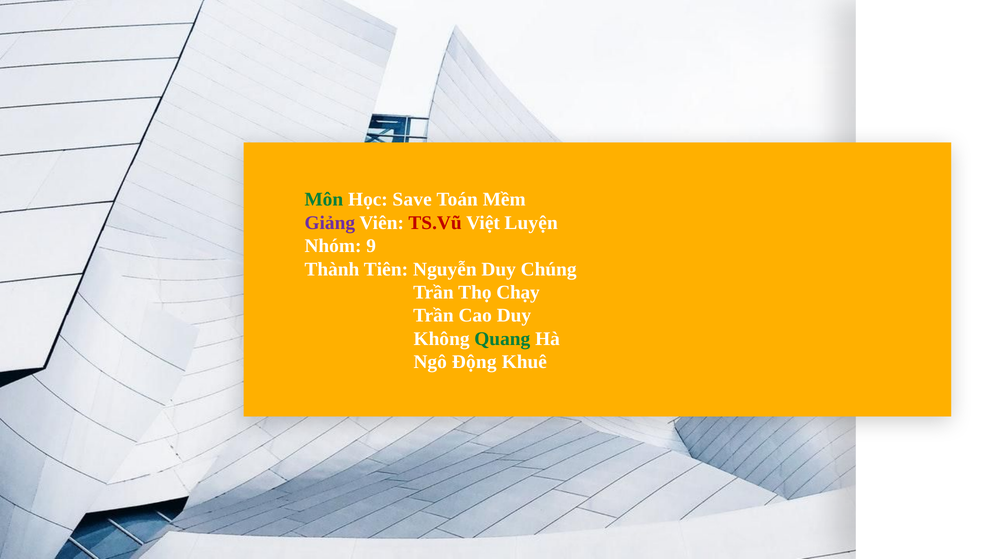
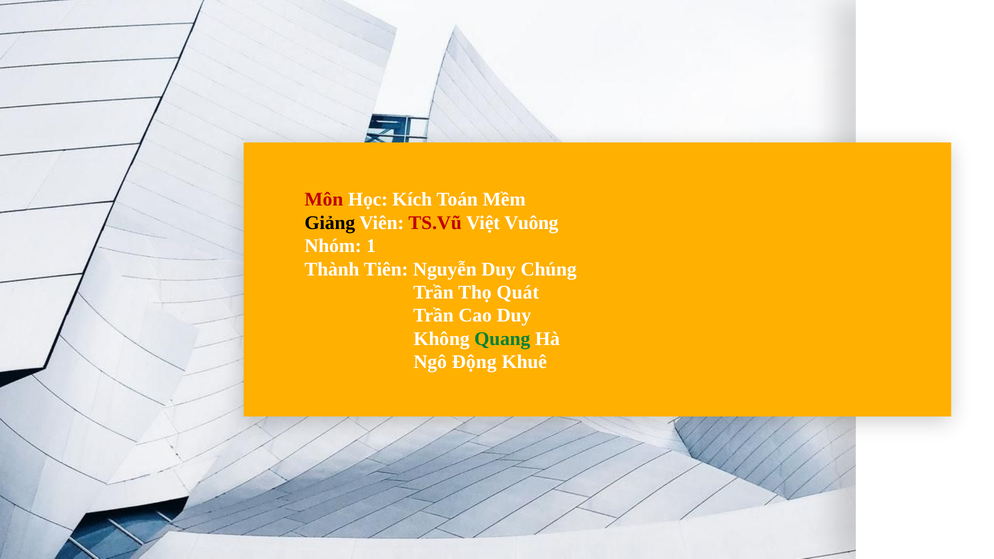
Môn colour: green -> red (324, 200)
Save: Save -> Kích (412, 200)
Giảng colour: purple -> black (330, 223)
Luyện: Luyện -> Vuông (531, 223)
9: 9 -> 1 (371, 246)
Chạy: Chạy -> Quát (518, 292)
